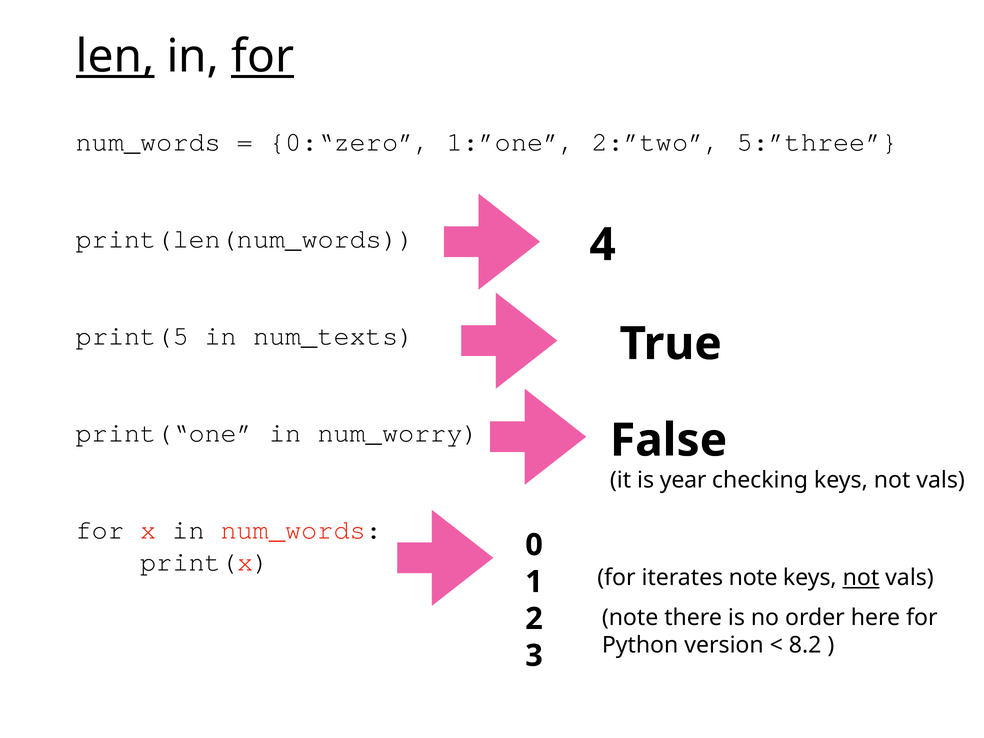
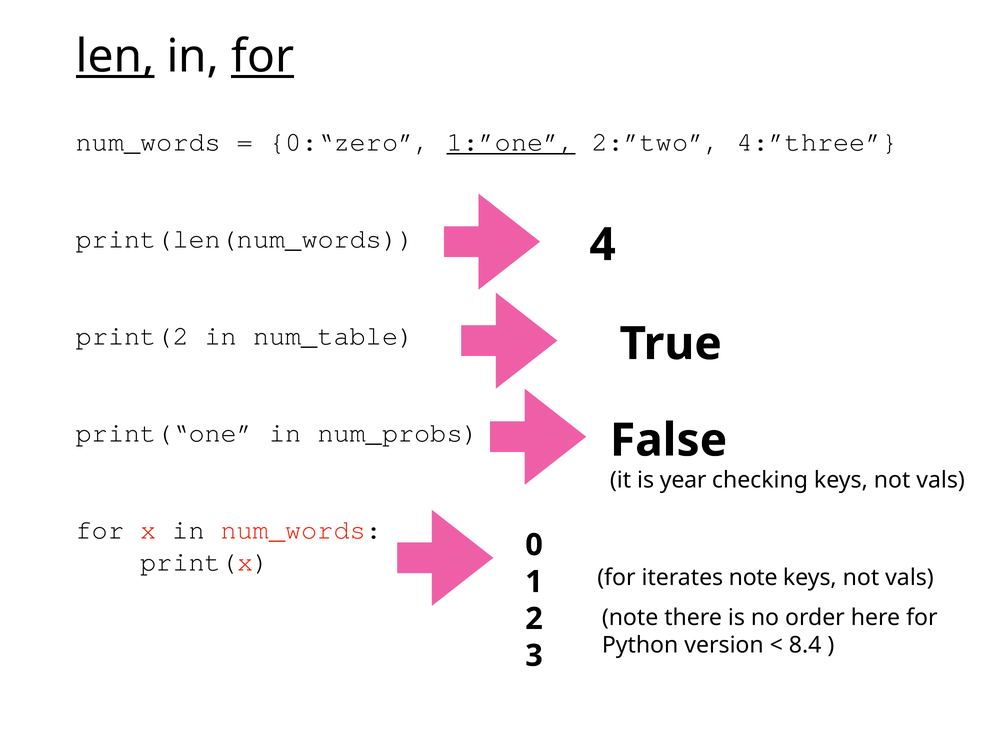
1:”one underline: none -> present (511, 142)
5:”three: 5:”three -> 4:”three (817, 142)
print(5: print(5 -> print(2 (132, 336)
num_texts: num_texts -> num_table (334, 336)
num_worry: num_worry -> num_probs (398, 433)
not underline: present -> none (861, 578)
8.2: 8.2 -> 8.4 (805, 645)
